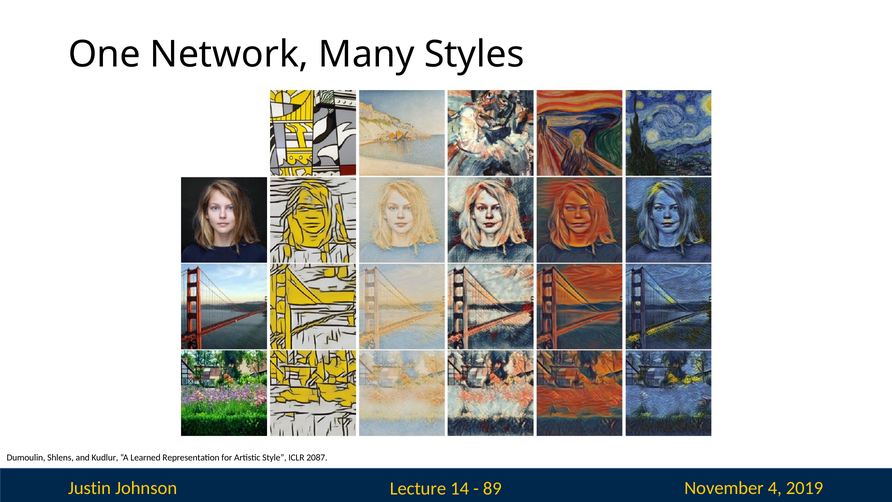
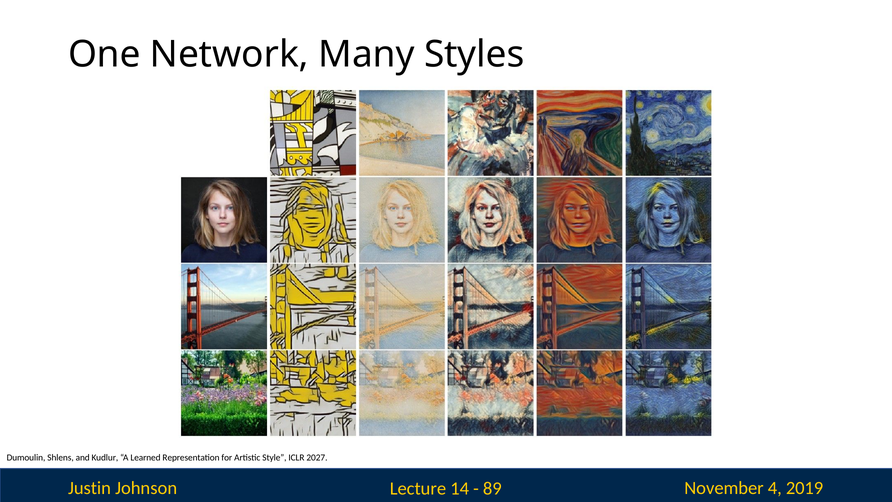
2087: 2087 -> 2027 (317, 457)
